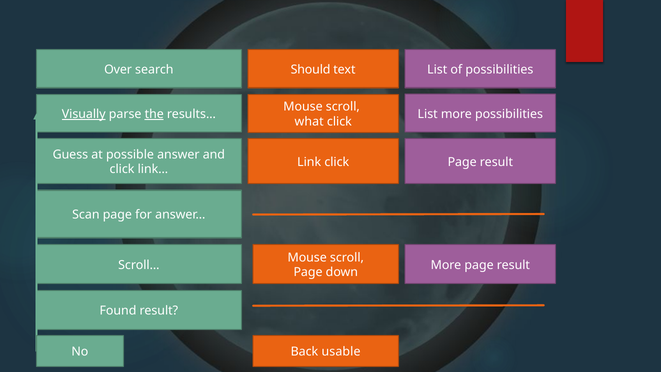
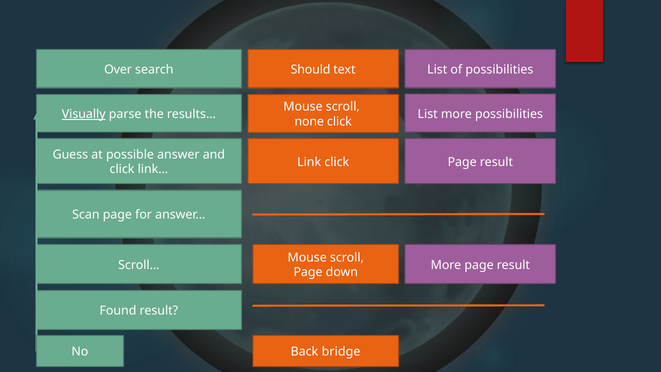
the underline: present -> none (154, 114)
what: what -> none (309, 122)
usable: usable -> bridge (341, 352)
